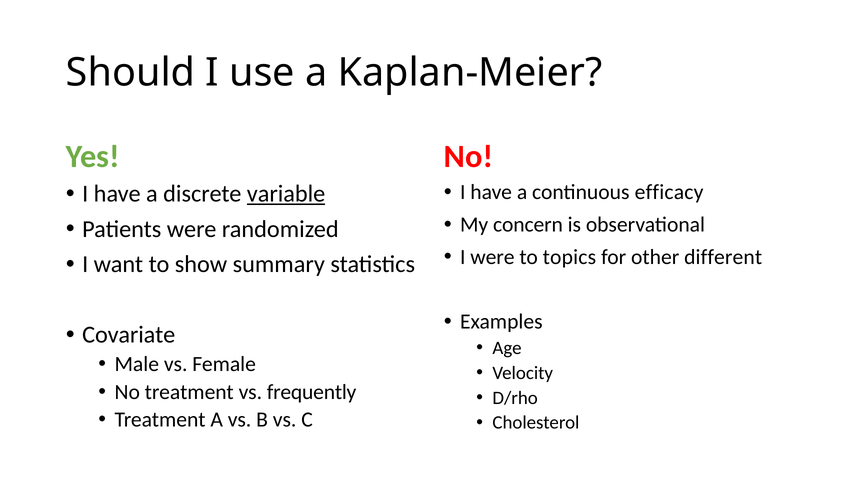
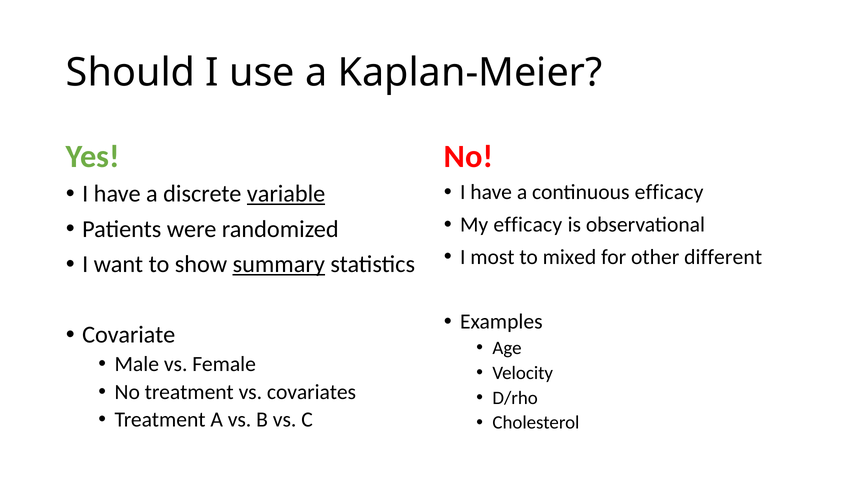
My concern: concern -> efficacy (528, 225)
I were: were -> most (492, 257)
topics: topics -> mixed (569, 257)
summary underline: none -> present (279, 264)
frequently: frequently -> covariates (312, 392)
